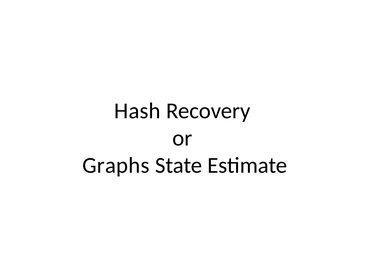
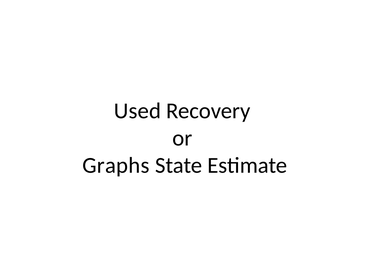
Hash: Hash -> Used (137, 111)
